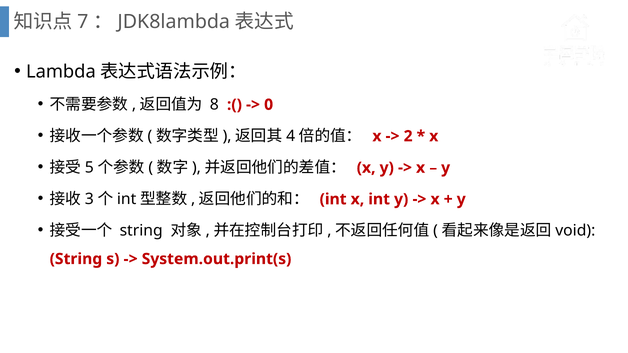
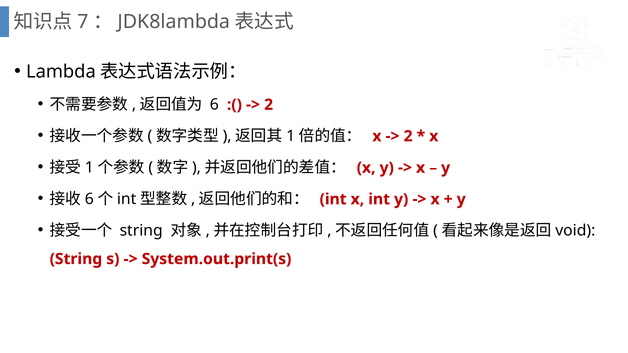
8: 8 -> 6 (214, 105)
0: 0 -> 2 (269, 105)
4: 4 -> 1 (291, 136)
5: 5 -> 1 (89, 168)
3: 3 -> 6 (89, 199)
